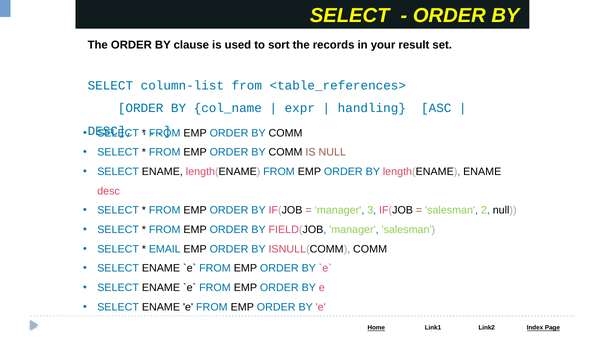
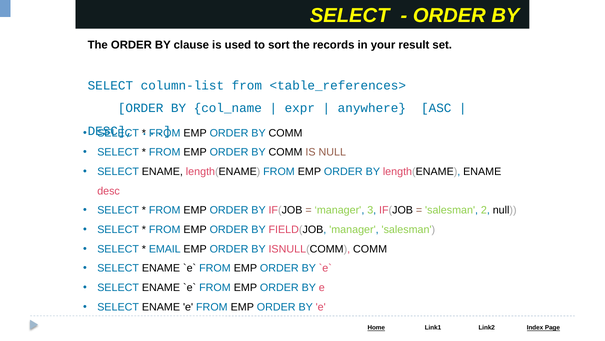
handling: handling -> anywhere (372, 108)
